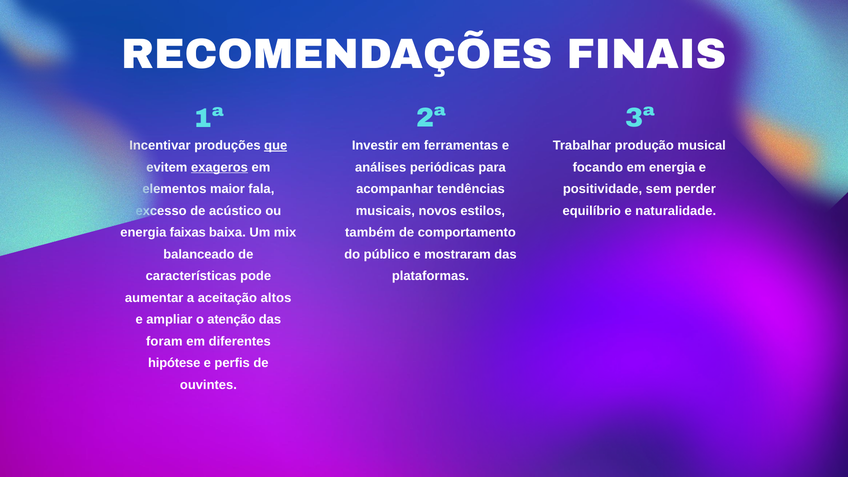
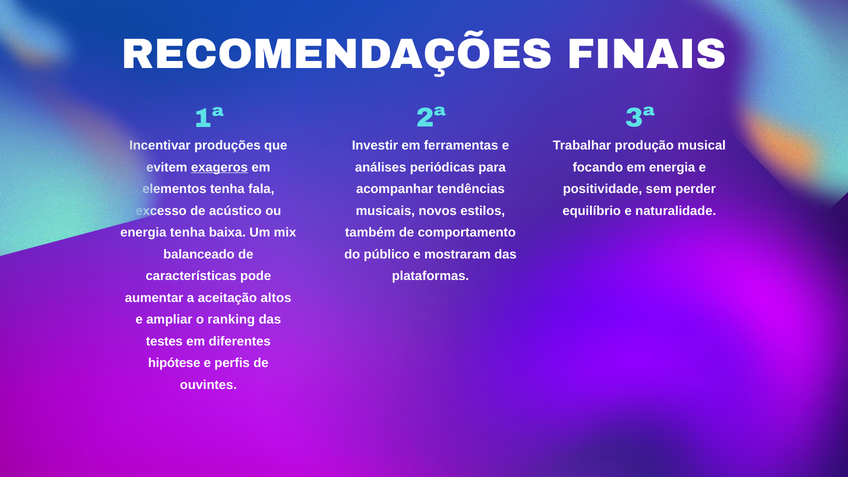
que underline: present -> none (276, 145)
maior: maior -> tenha (227, 189)
faixas: faixas -> tenha (188, 233)
atenção: atenção -> ranking (231, 320)
foram: foram -> testes (164, 341)
